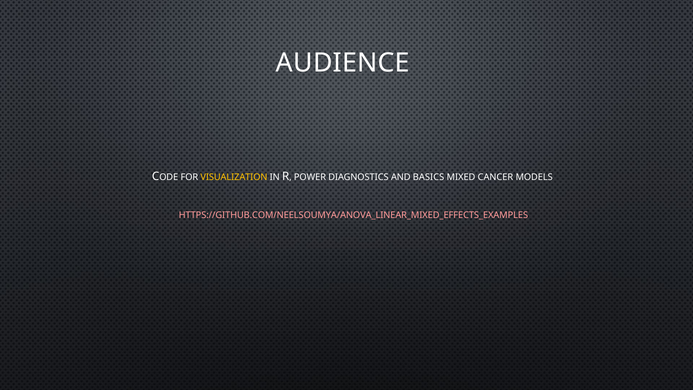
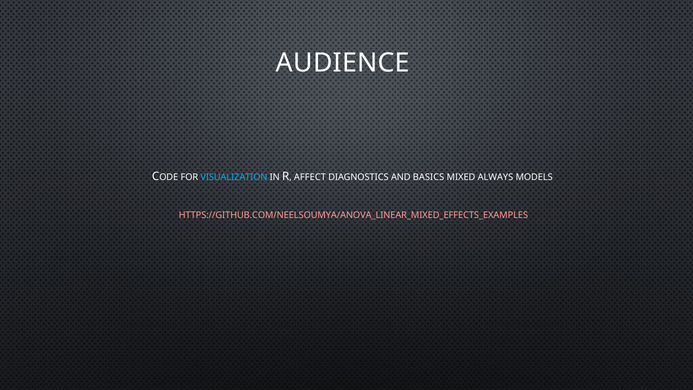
VISUALIZATION colour: yellow -> light blue (234, 177)
POWER: POWER -> AFFECT (310, 177)
CANCER: CANCER -> ALWAYS (495, 177)
